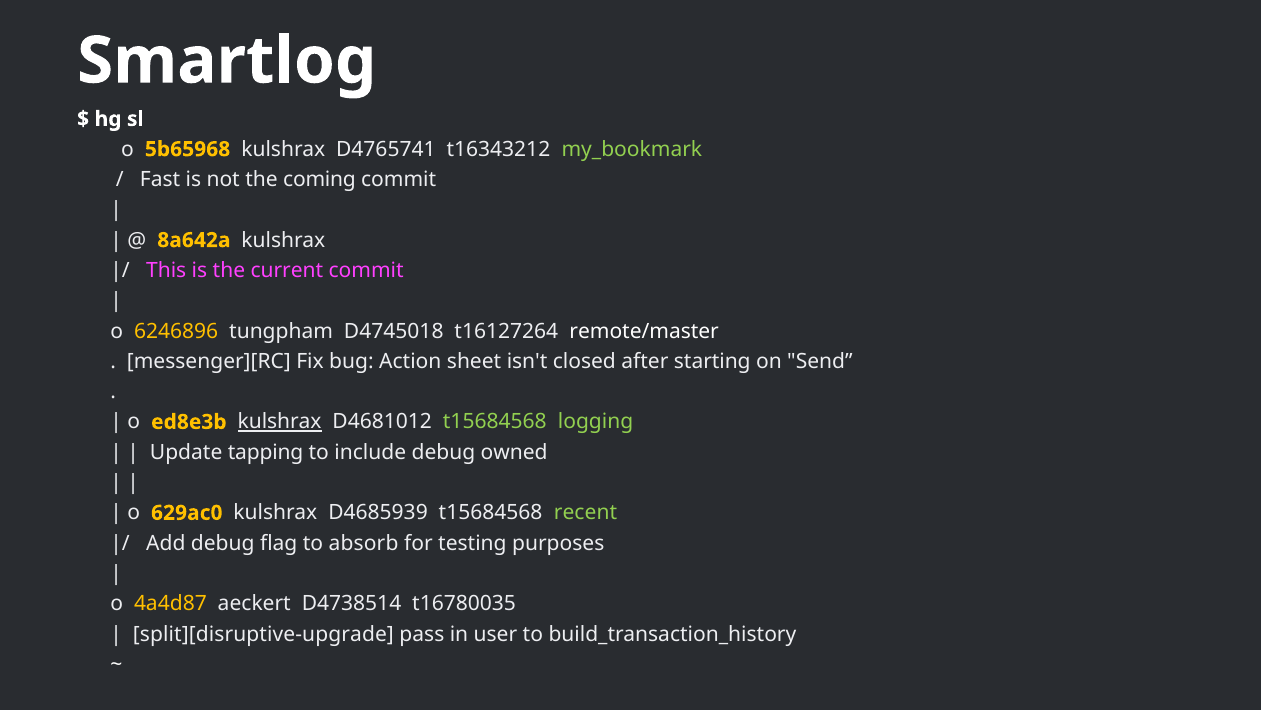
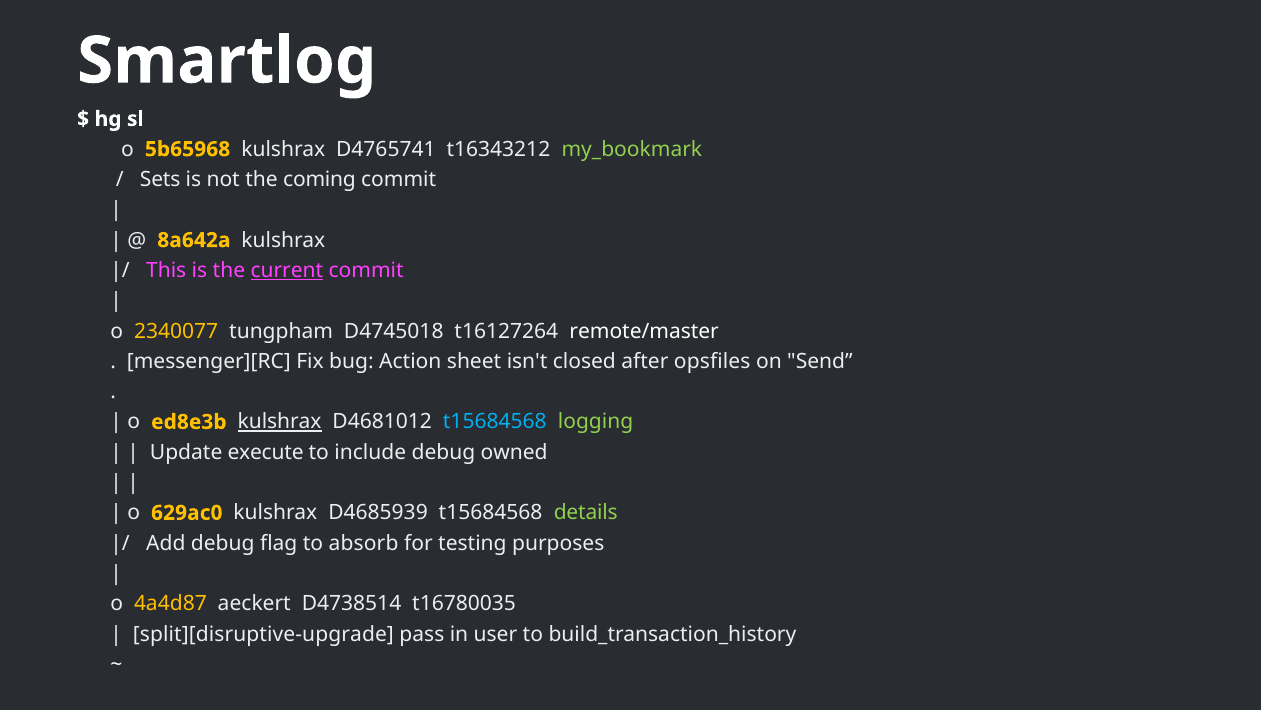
Fast: Fast -> Sets (160, 179)
current underline: none -> present (287, 270)
6246896: 6246896 -> 2340077 (176, 331)
starting: starting -> opsfiles (712, 361)
t15684568 colour: light green -> light blue (495, 422)
tapping: tapping -> execute (266, 452)
recent: recent -> details (586, 512)
